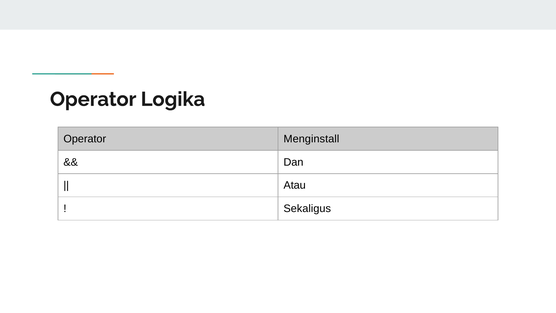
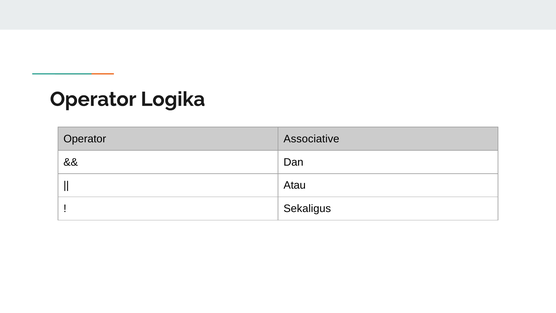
Menginstall: Menginstall -> Associative (311, 139)
